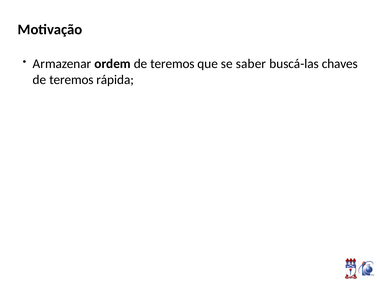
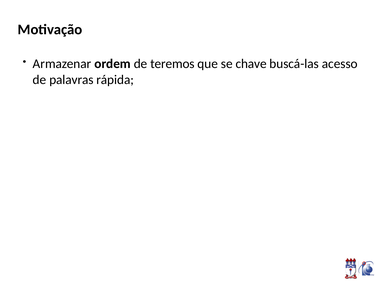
saber: saber -> chave (251, 64)
chaves: chaves -> acesso (340, 64)
teremos: teremos -> palavras (71, 80)
